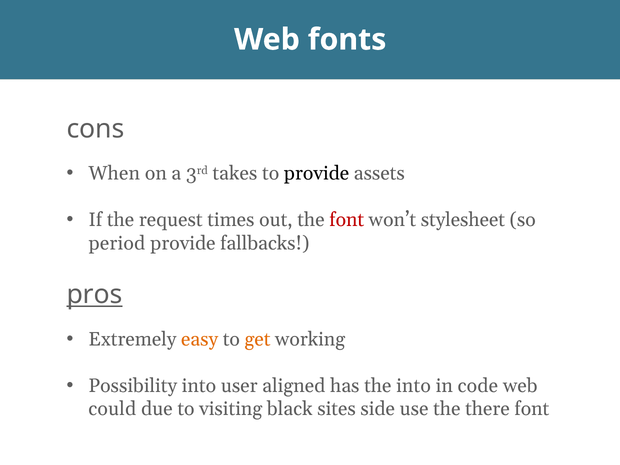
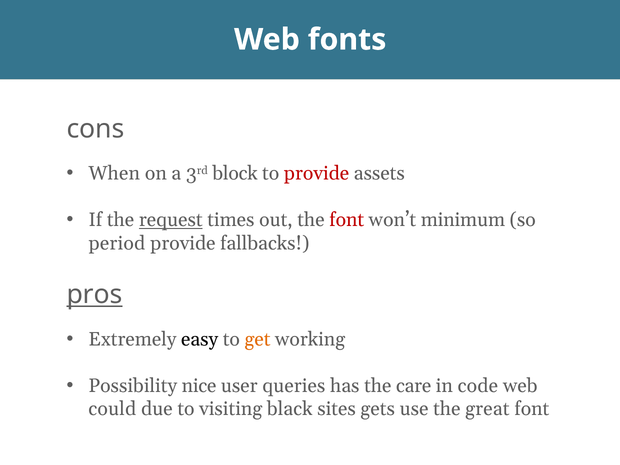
takes: takes -> block (235, 174)
provide colour: black -> red (317, 174)
request underline: none -> present (171, 220)
stylesheet: stylesheet -> minimum (463, 220)
easy colour: orange -> black (200, 339)
Possibility into: into -> nice (199, 386)
aligned: aligned -> queries (294, 386)
the into: into -> care (414, 386)
side: side -> gets (378, 409)
there: there -> great (487, 409)
